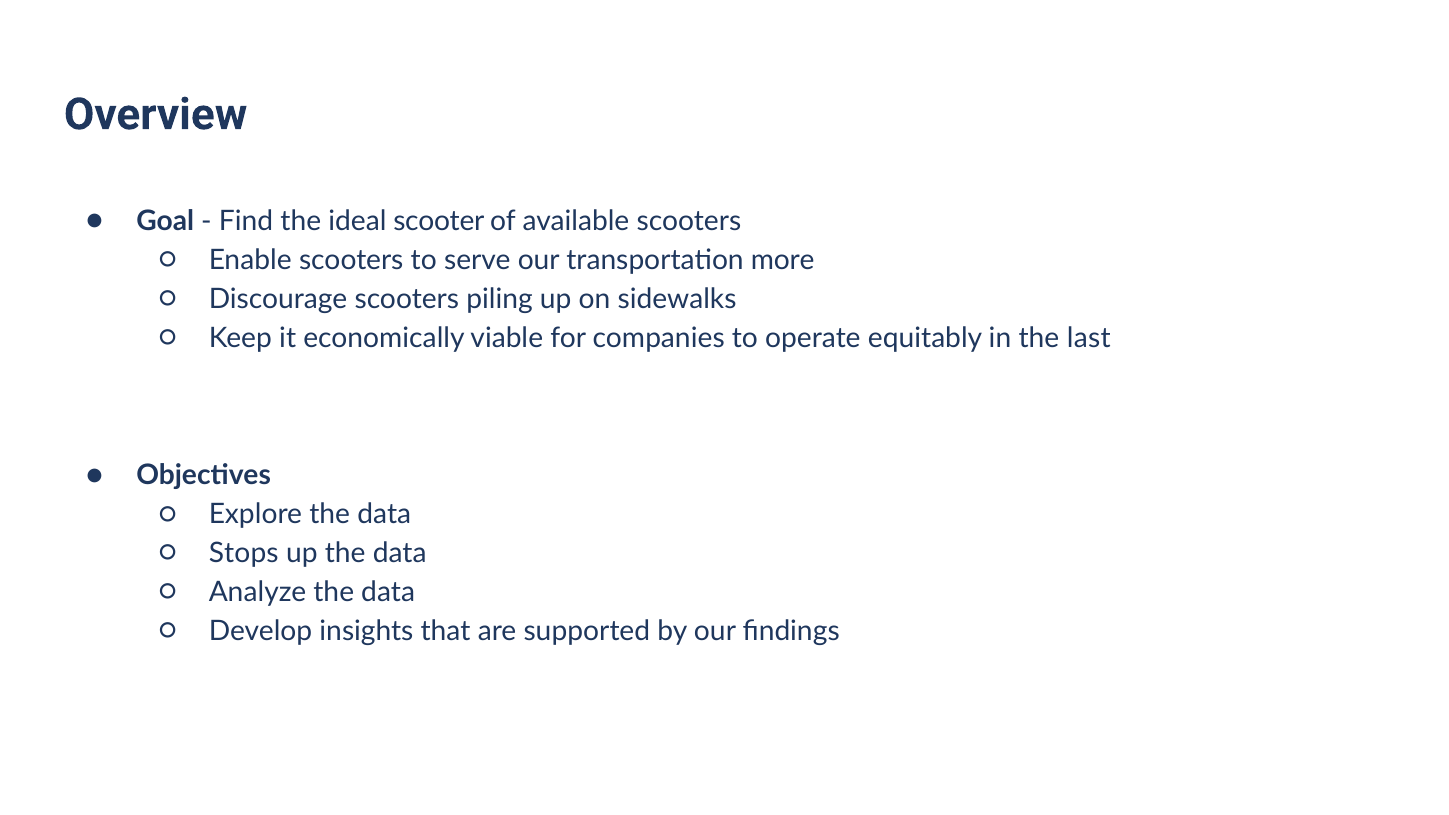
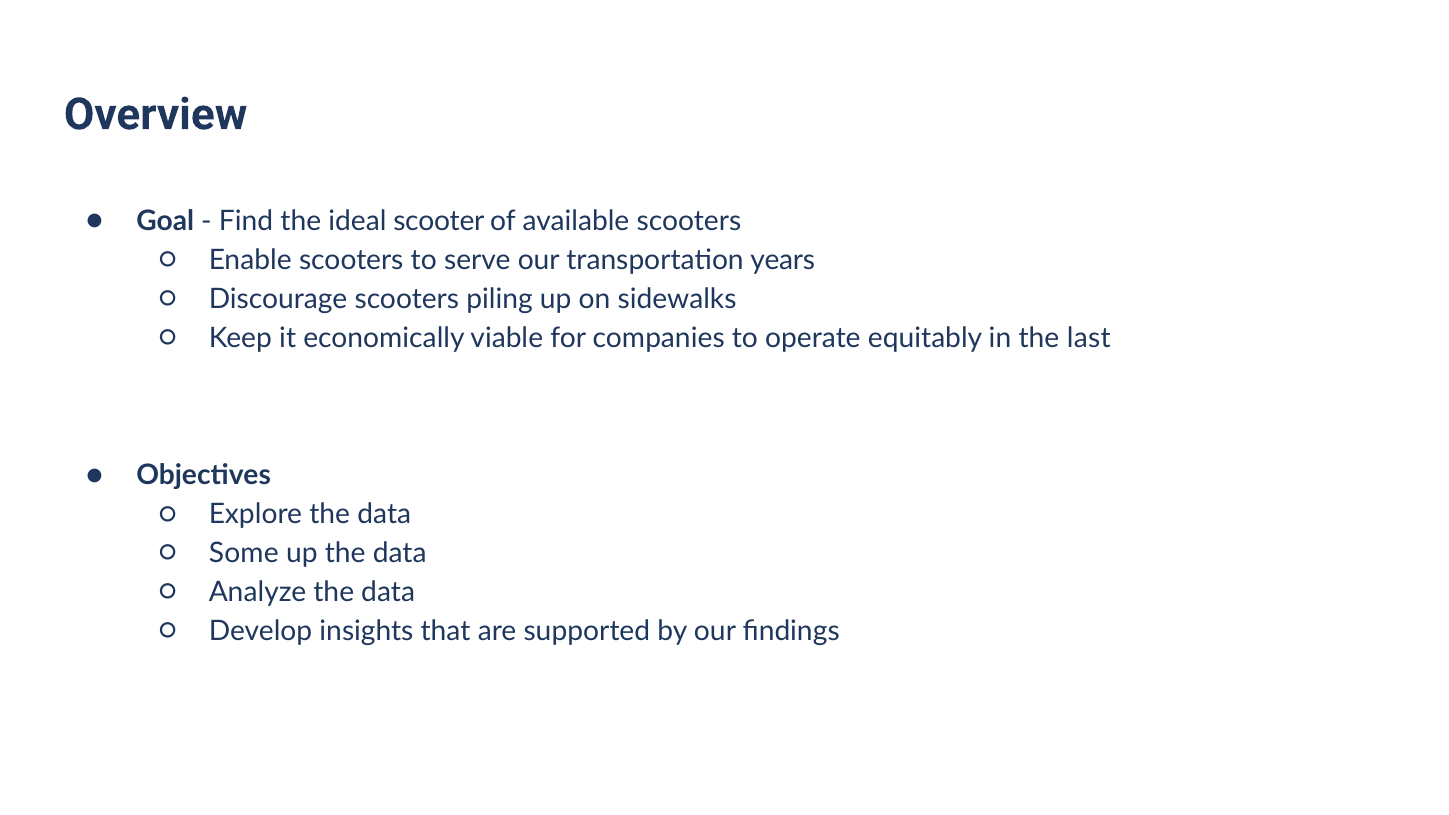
more: more -> years (783, 260)
Stops: Stops -> Some (244, 553)
